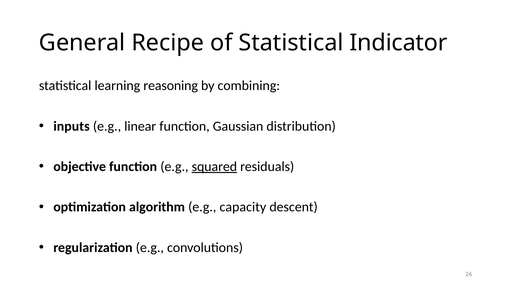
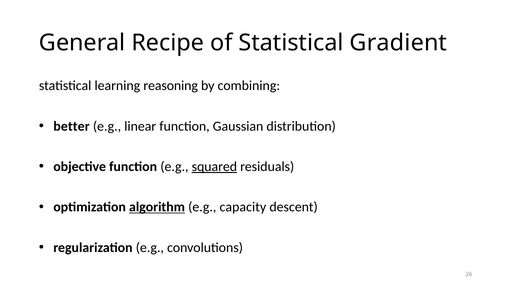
Indicator: Indicator -> Gradient (398, 43)
inputs: inputs -> better (72, 126)
algorithm underline: none -> present (157, 207)
